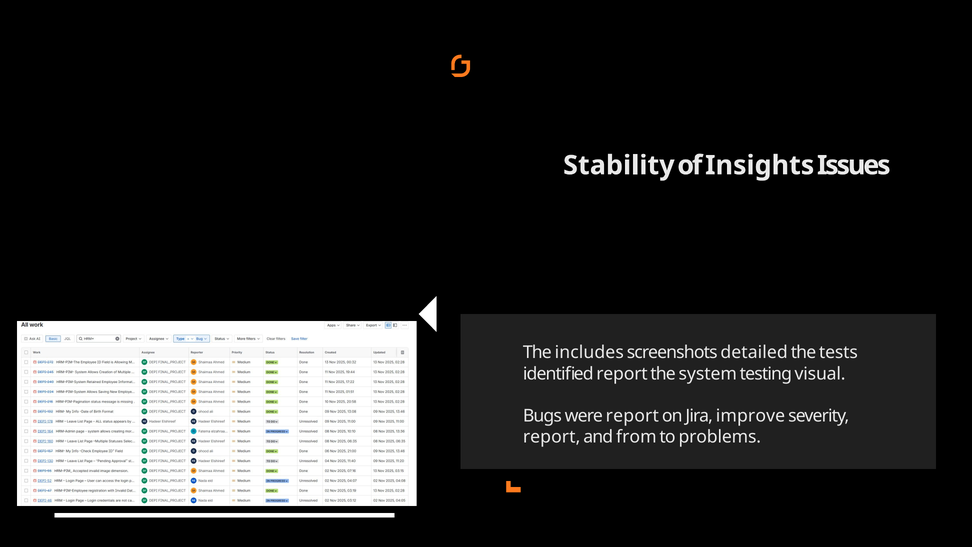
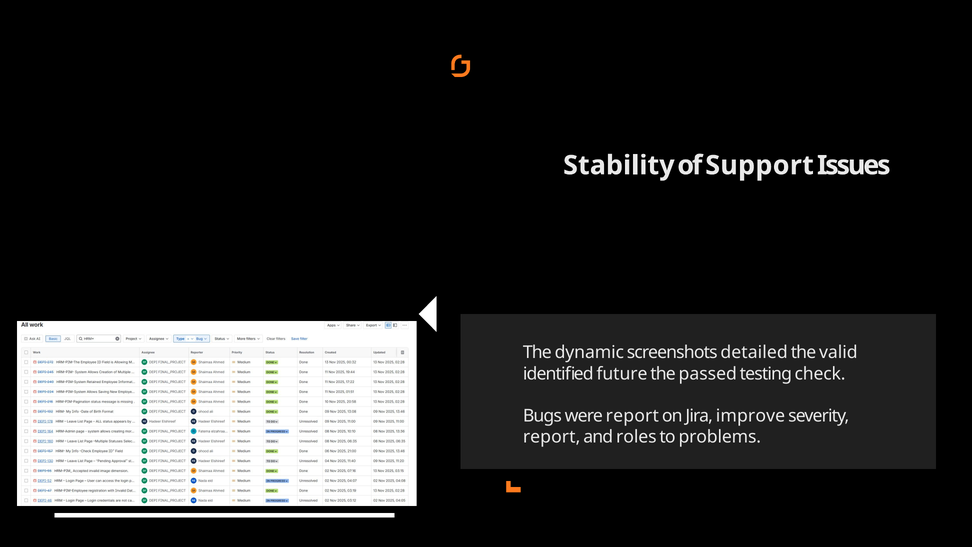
Insights: Insights -> Support (760, 165)
includes: includes -> dynamic (589, 352)
tests: tests -> valid (838, 352)
identified report: report -> future (622, 374)
system: system -> passed (708, 374)
visual: visual -> check (820, 374)
from: from -> roles (636, 437)
